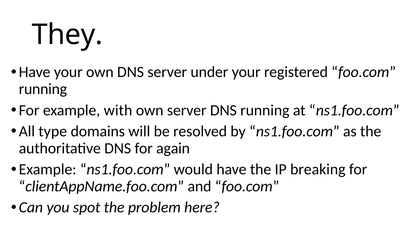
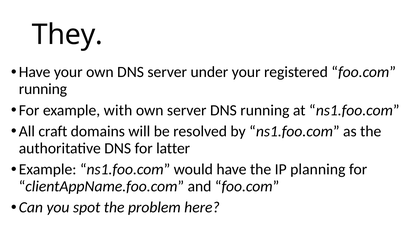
type: type -> craft (53, 131)
again: again -> latter (173, 148)
breaking: breaking -> planning (318, 169)
